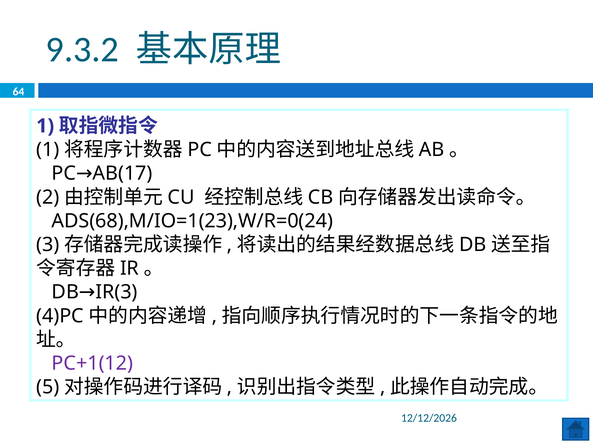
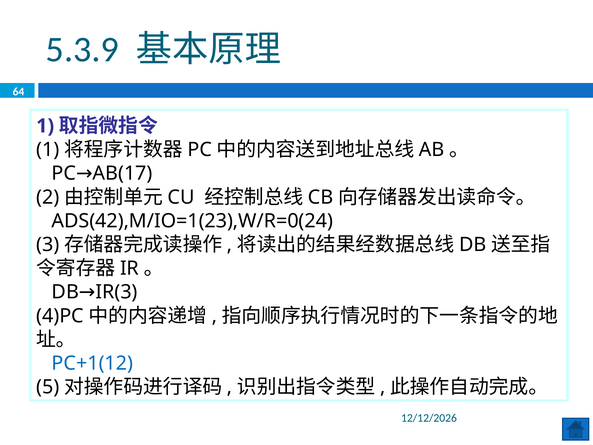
9.3.2: 9.3.2 -> 5.3.9 (82, 49)
ADS(68),M/IO=1(23),W/R=0(24: ADS(68),M/IO=1(23),W/R=0(24 -> ADS(42),M/IO=1(23),W/R=0(24 (192, 221)
PC+1(12 colour: purple -> blue (92, 363)
